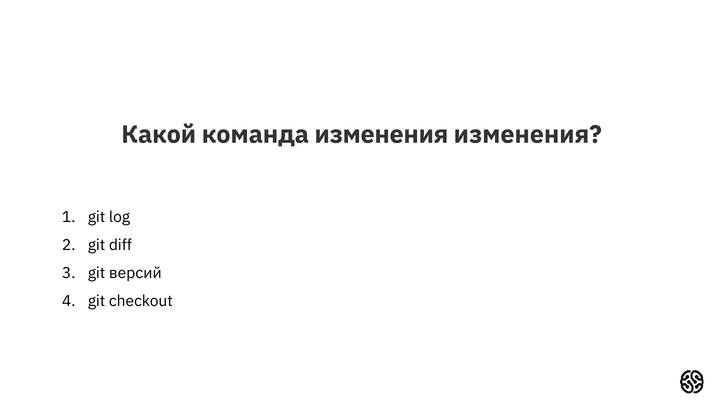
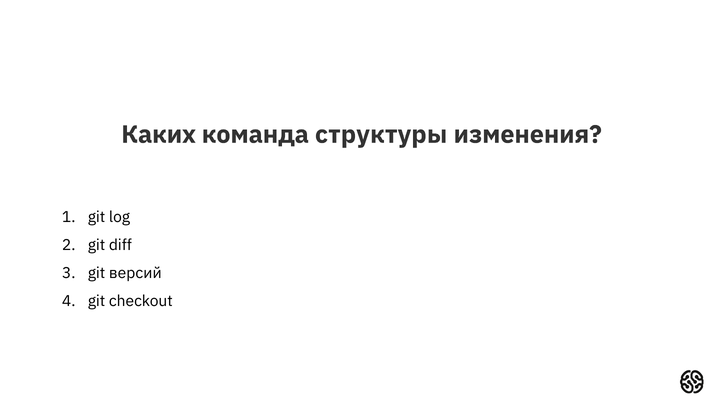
Какой: Какой -> Каких (159, 134)
команда изменения: изменения -> структуры (381, 134)
